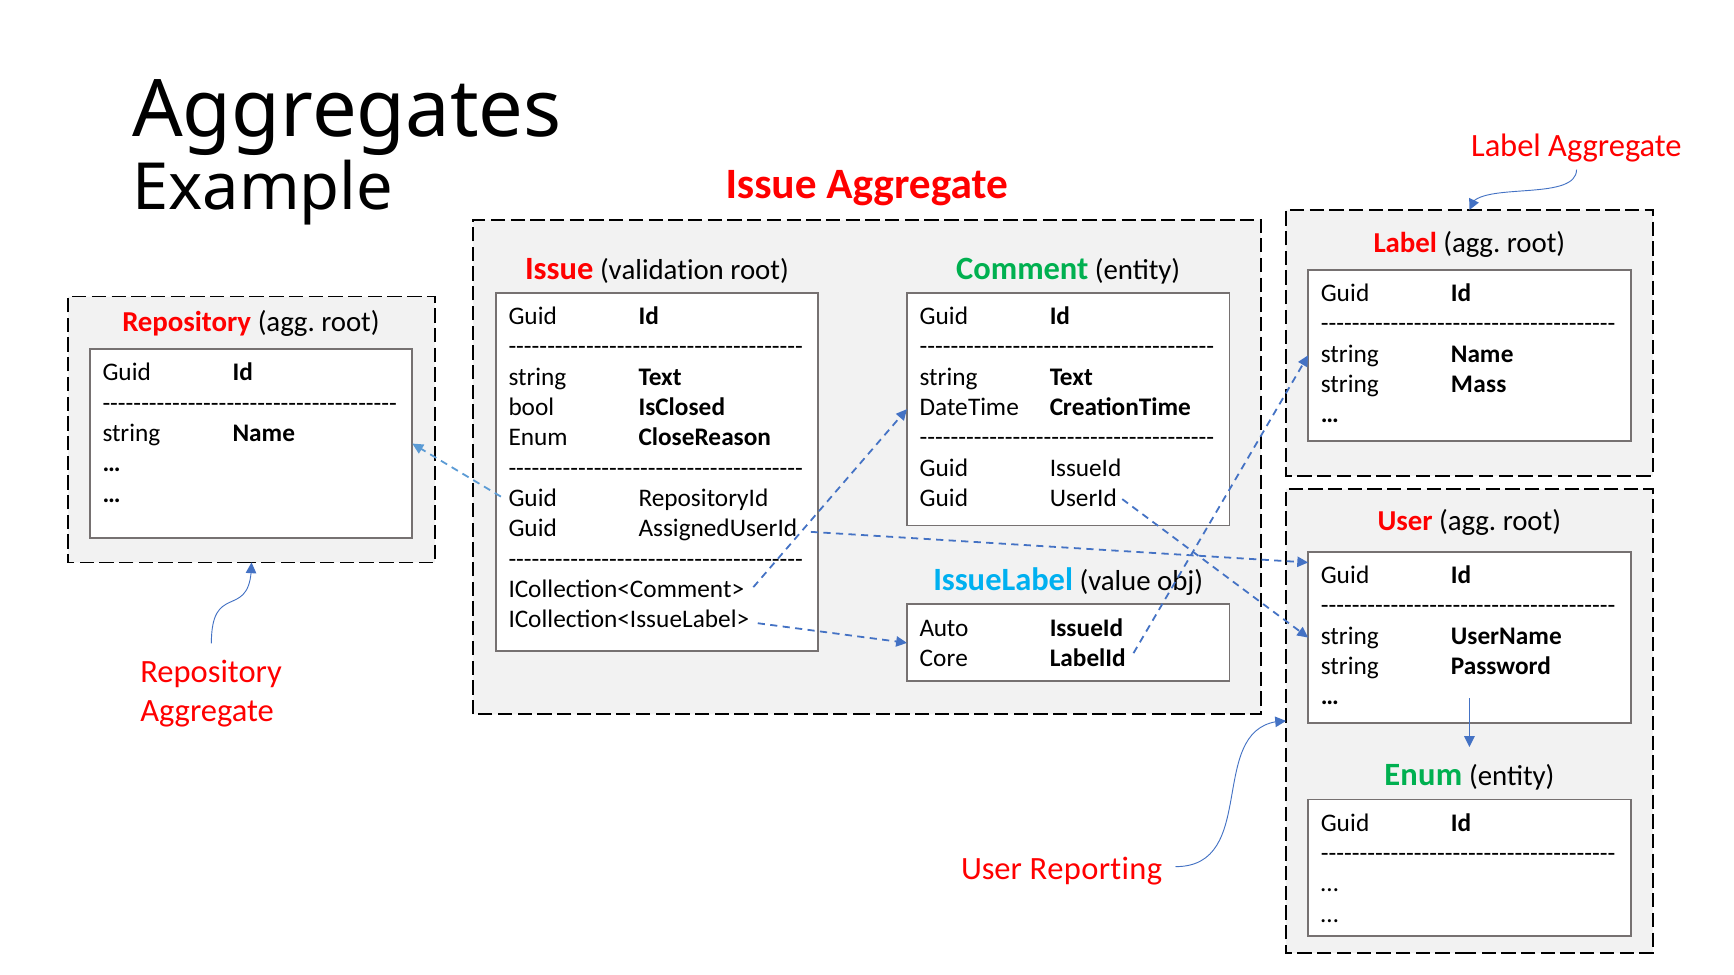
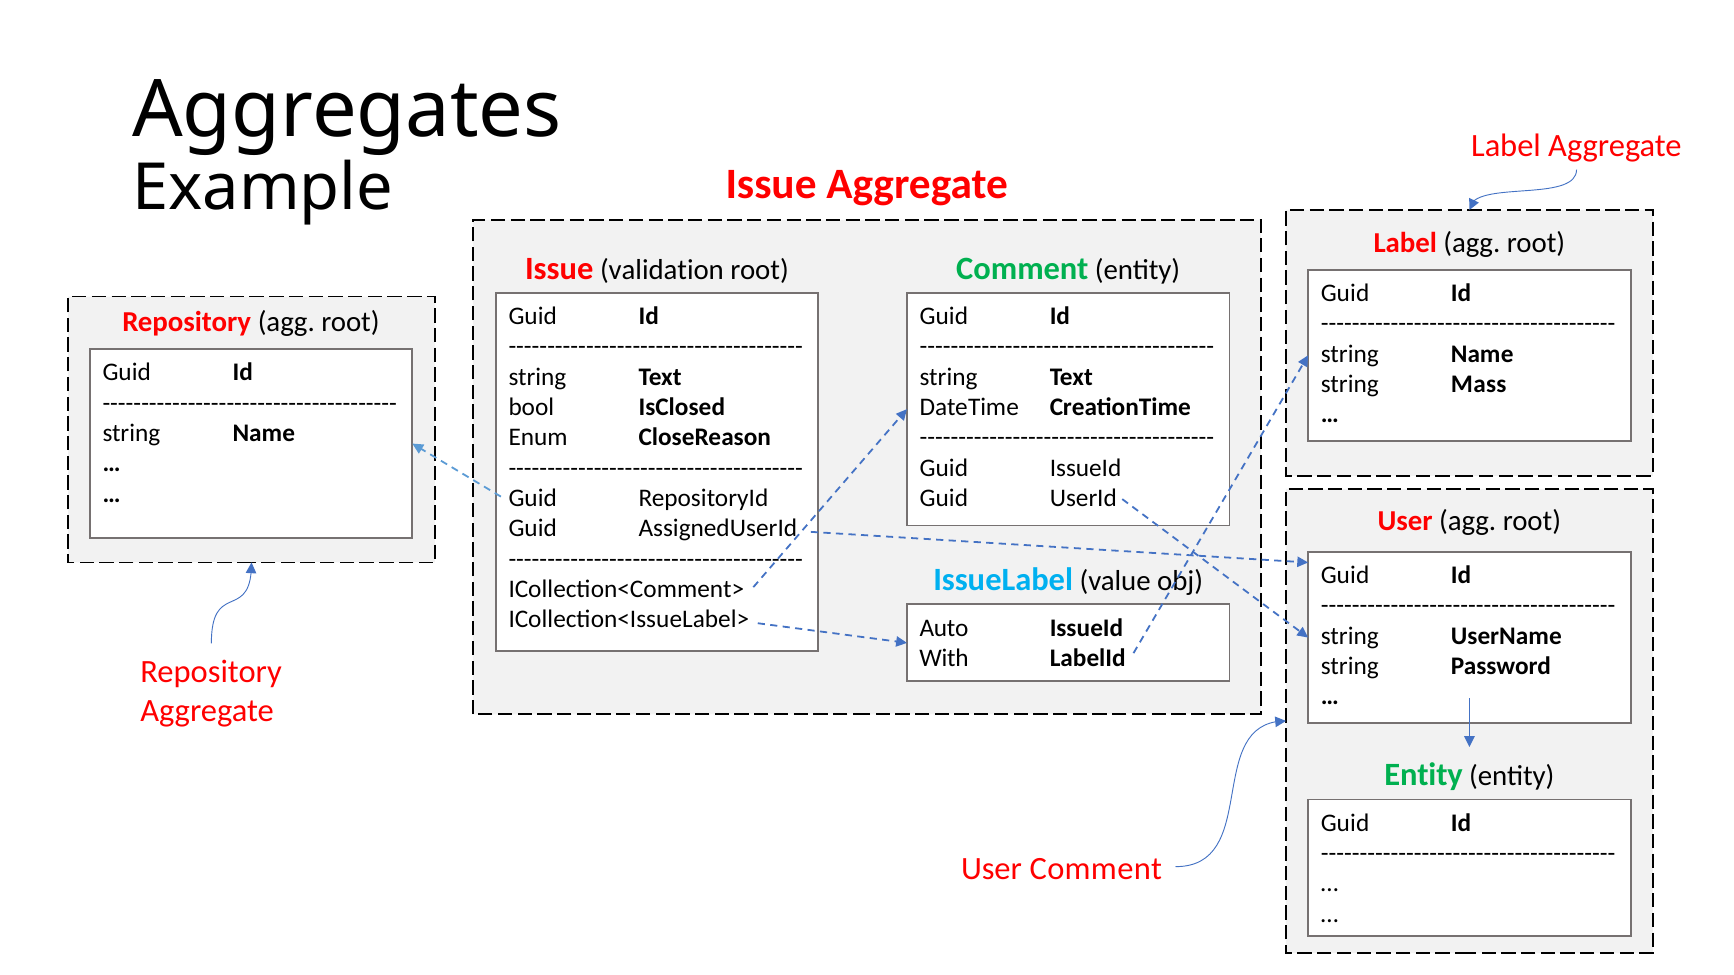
Core: Core -> With (944, 658)
Enum: Enum -> Entity (1424, 775)
User Reporting: Reporting -> Comment (1096, 869)
